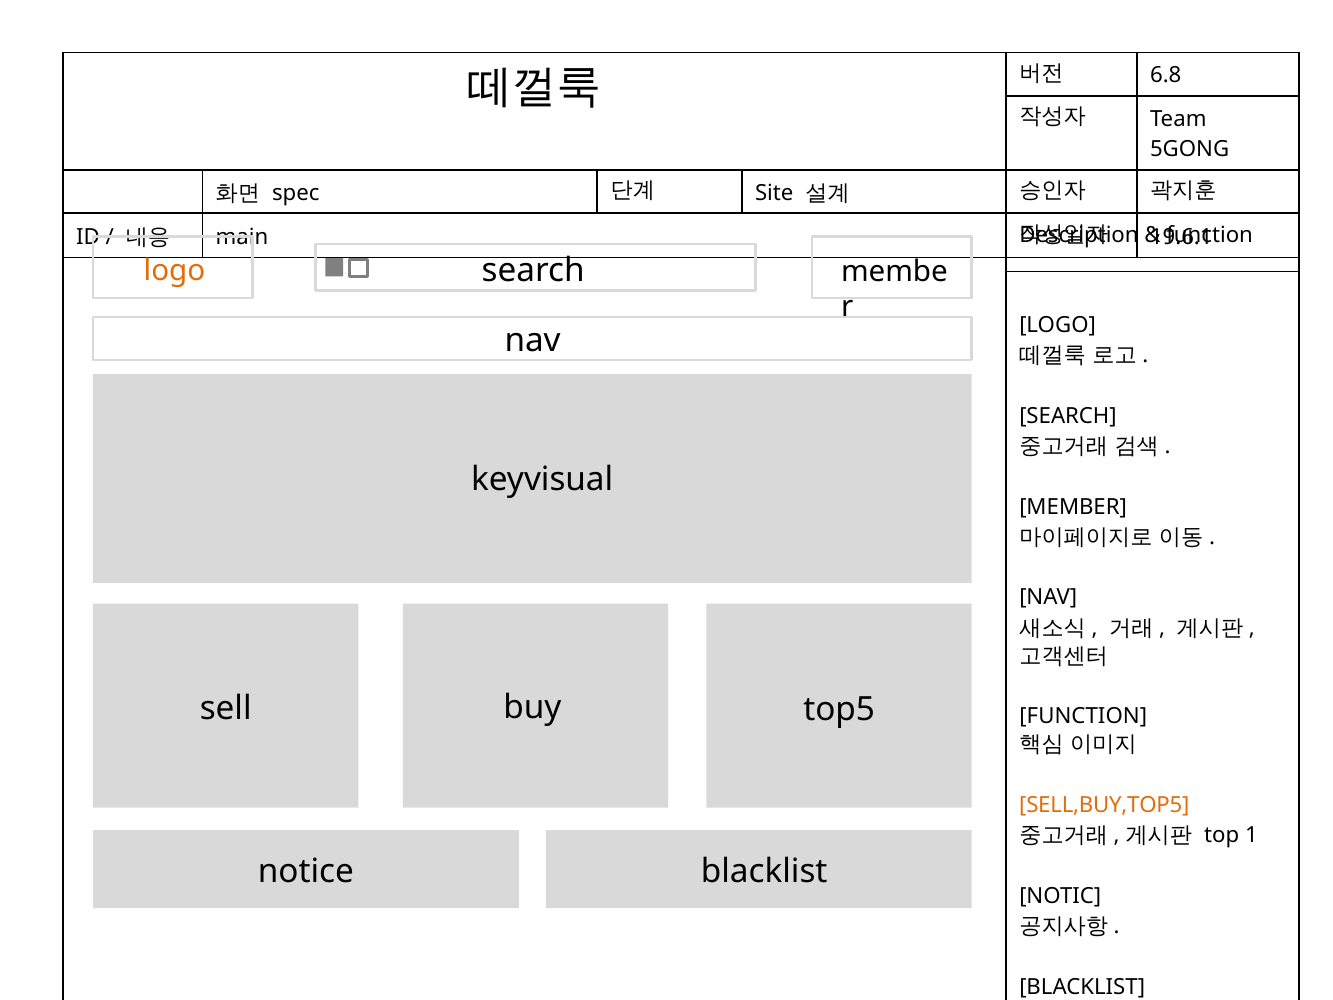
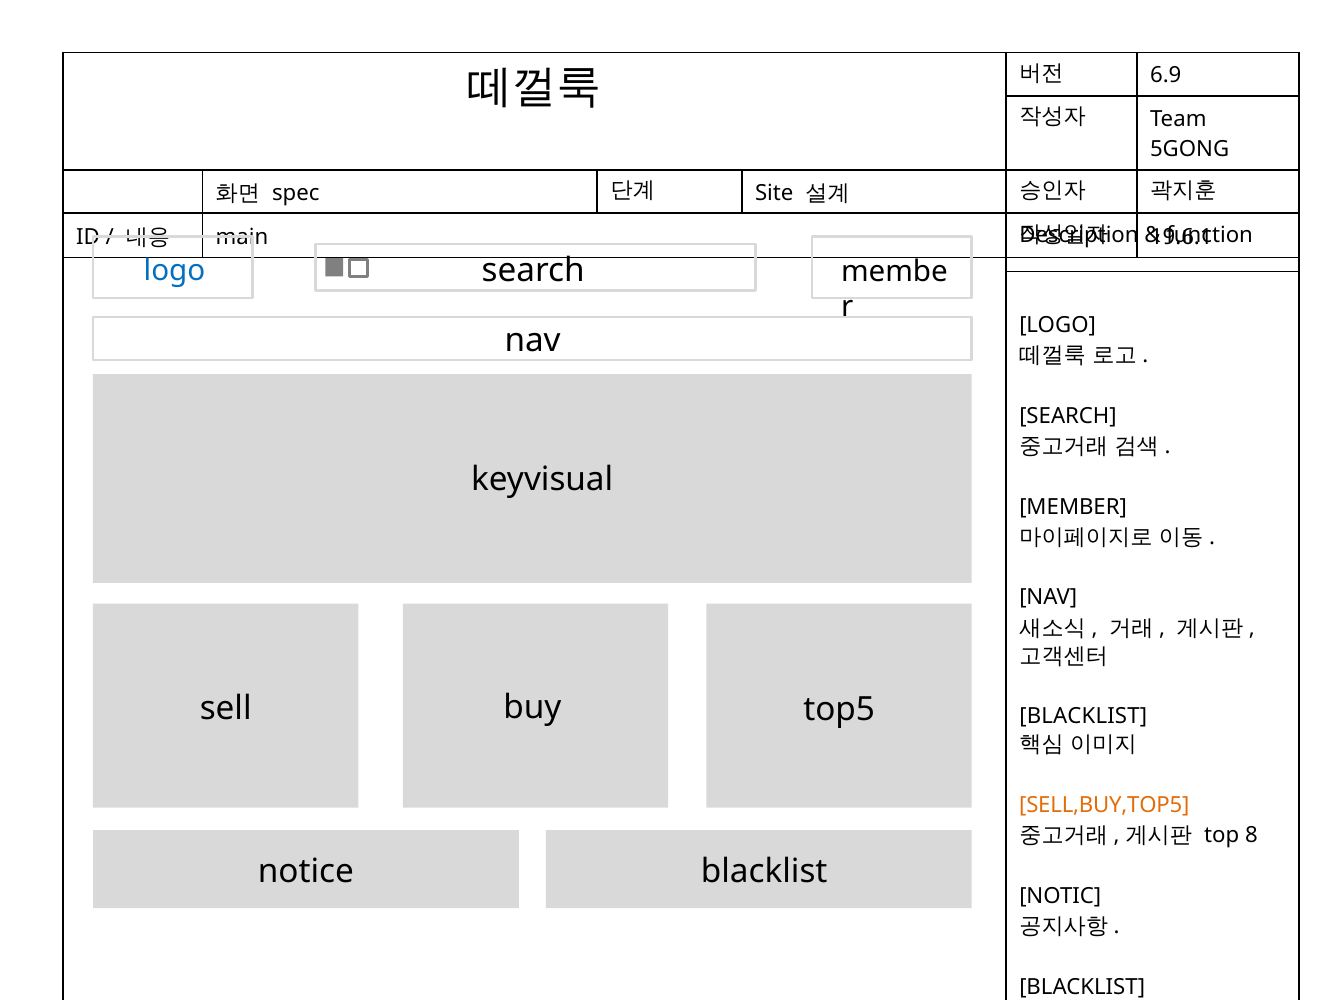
6.8: 6.8 -> 6.9 (1166, 75)
logo colour: orange -> blue (174, 270)
FUNCTION: FUNCTION -> BLACKLIST (1083, 716)
1: 1 -> 8 (1251, 835)
